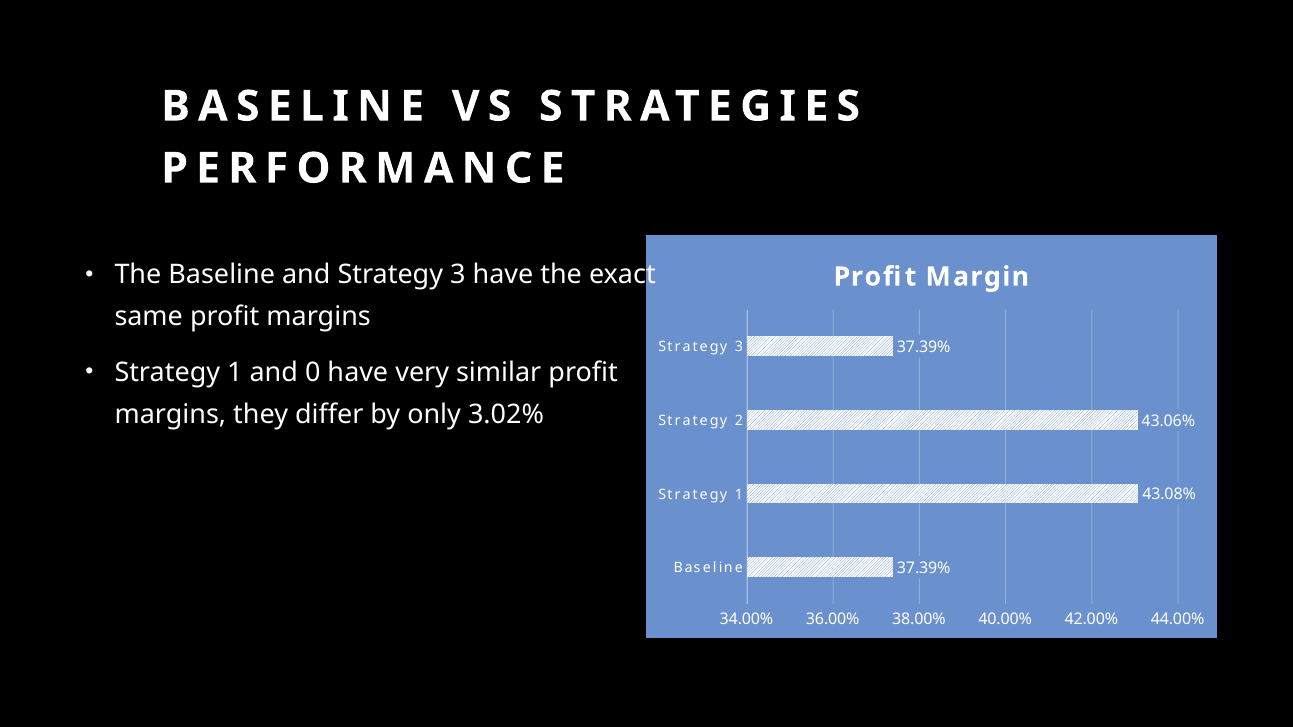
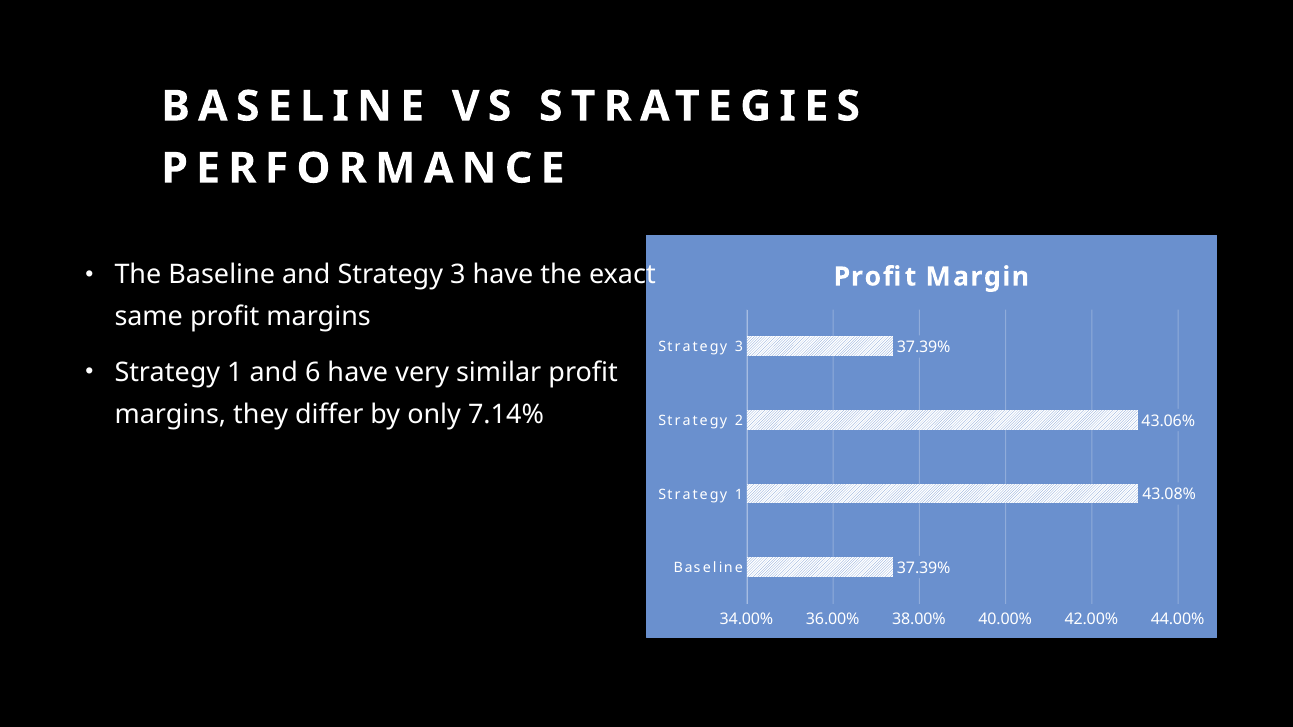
0: 0 -> 6 (313, 373)
3.02%: 3.02% -> 7.14% (506, 415)
